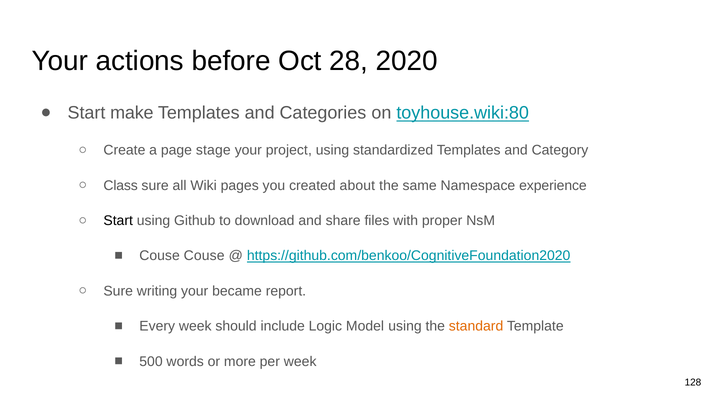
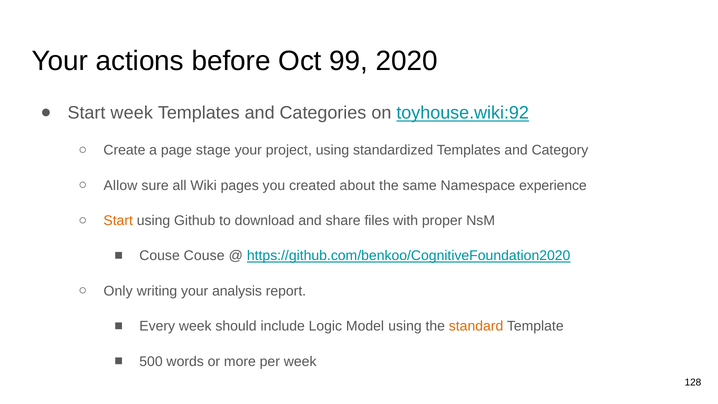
28: 28 -> 99 (349, 61)
Start make: make -> week (132, 113)
toyhouse.wiki:80: toyhouse.wiki:80 -> toyhouse.wiki:92 (463, 113)
Class: Class -> Allow (120, 185)
Start colour: black -> orange (118, 221)
Sure: Sure -> Only (118, 291)
became: became -> analysis (237, 291)
